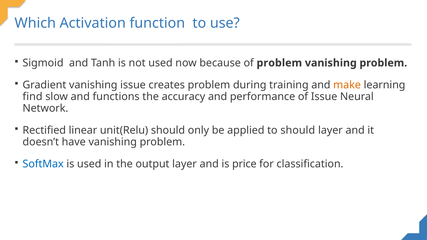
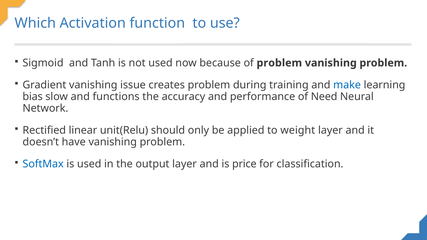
make colour: orange -> blue (347, 85)
find: find -> bias (33, 97)
of Issue: Issue -> Need (324, 97)
to should: should -> weight (298, 130)
